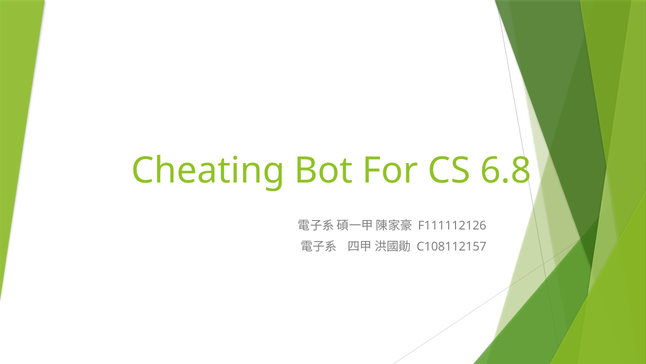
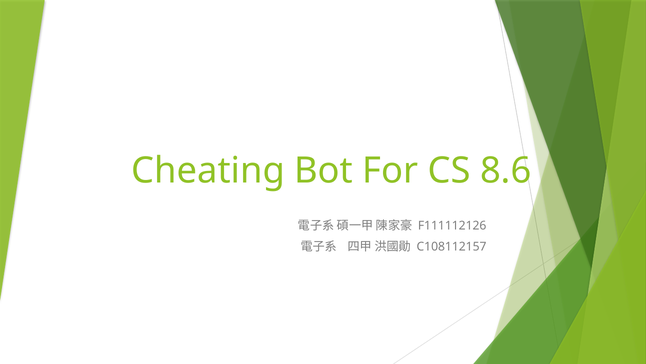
6.8: 6.8 -> 8.6 (506, 171)
